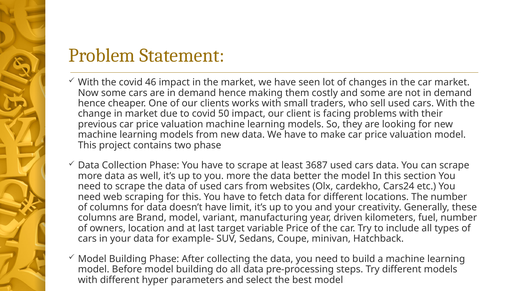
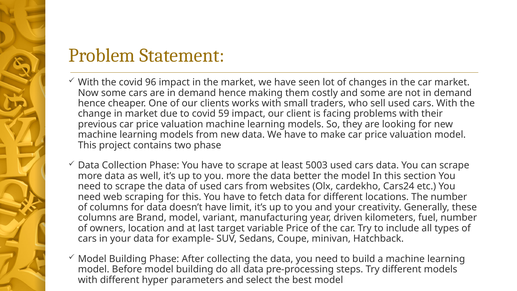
46: 46 -> 96 (151, 82)
50: 50 -> 59 (224, 114)
3687: 3687 -> 5003 (317, 165)
